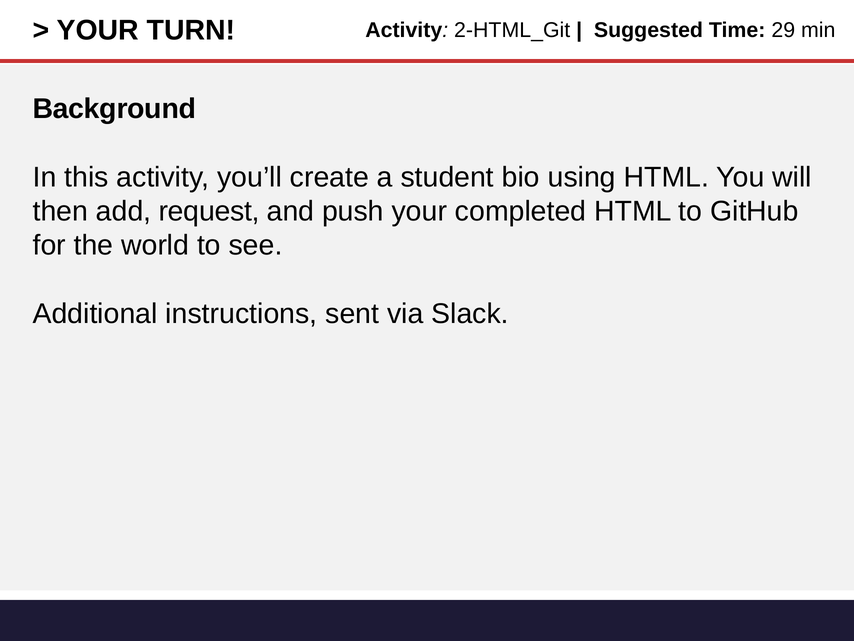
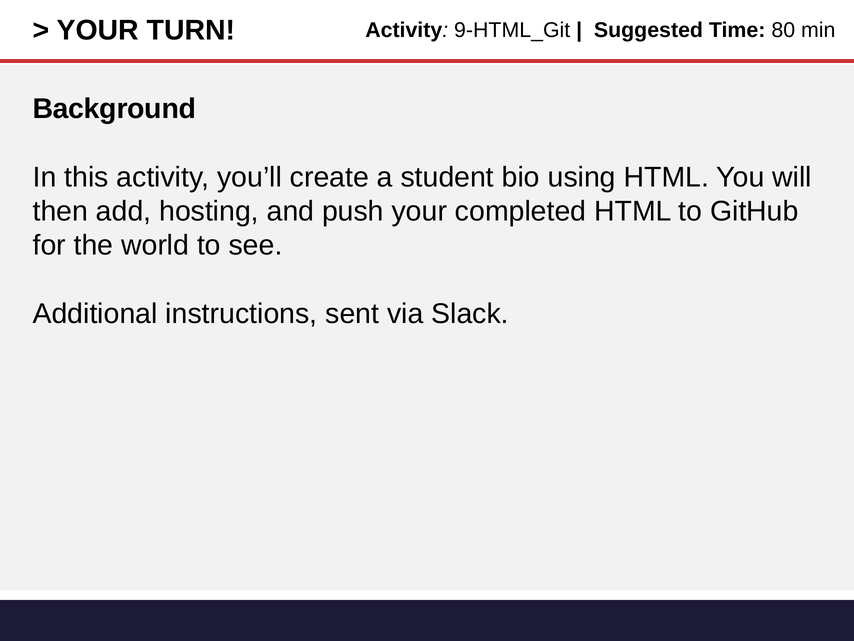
2-HTML_Git: 2-HTML_Git -> 9-HTML_Git (512, 30)
29: 29 -> 80 (783, 30)
request: request -> hosting (209, 211)
